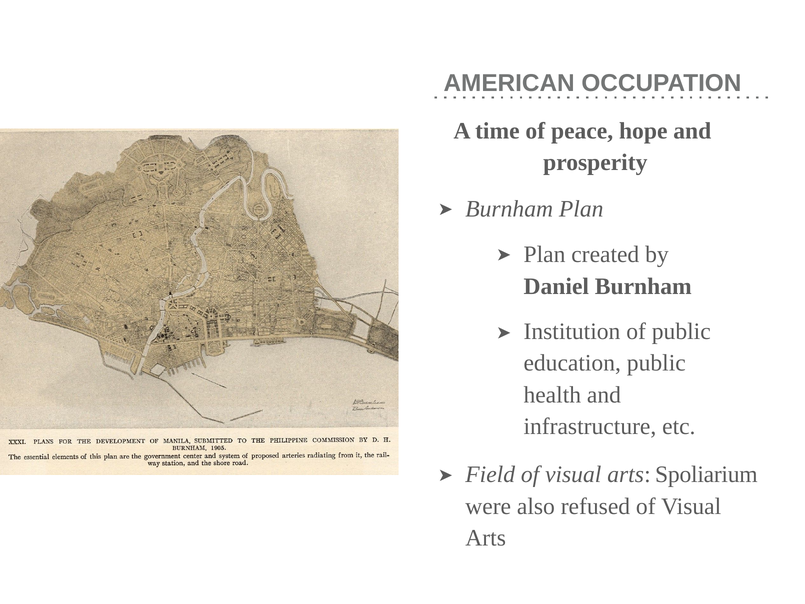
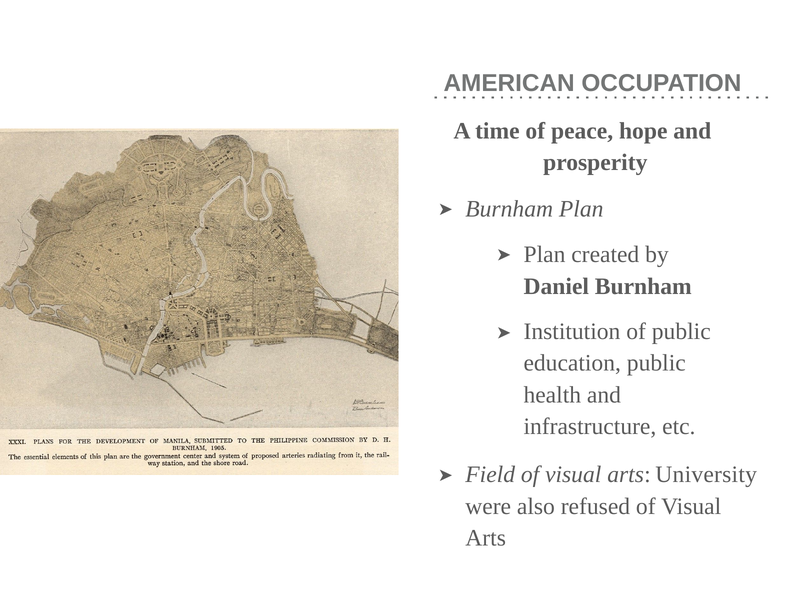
Spoliarium: Spoliarium -> University (706, 474)
